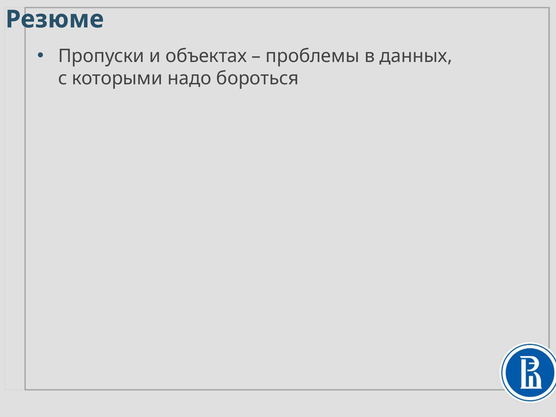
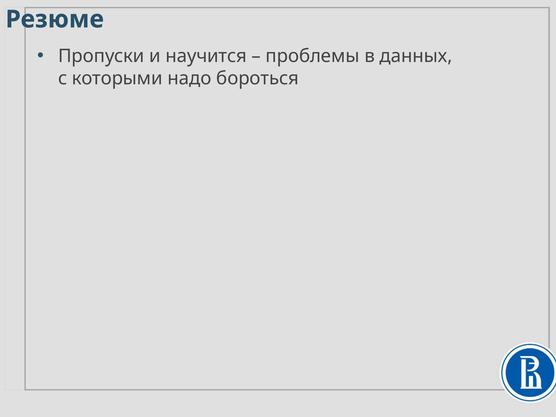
объектах: объектах -> научится (206, 56)
